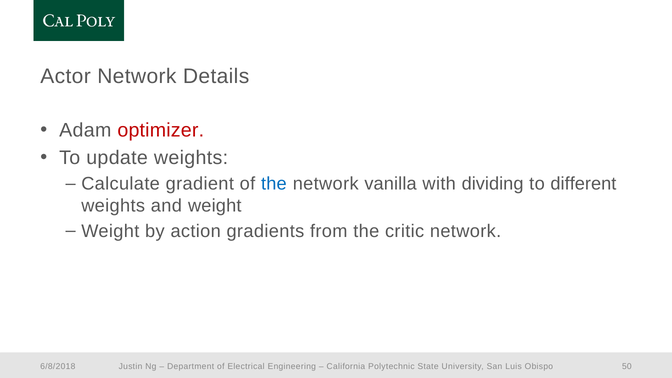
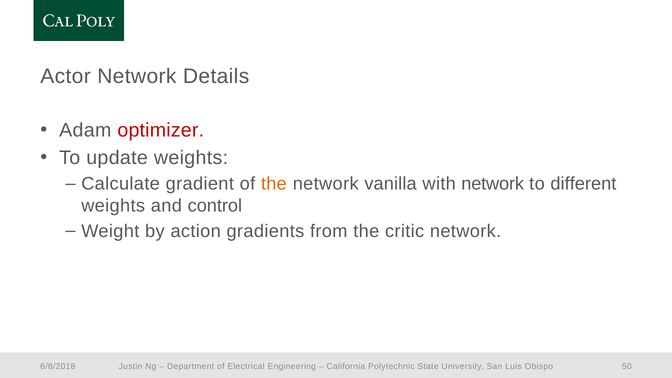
the colour: blue -> orange (274, 184)
with dividing: dividing -> network (493, 184)
and weight: weight -> control (215, 206)
